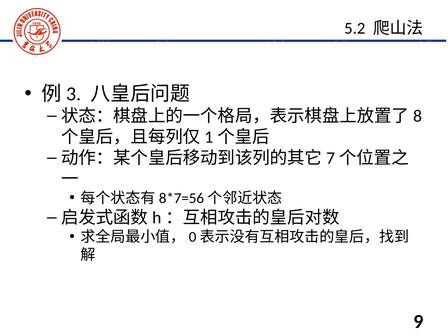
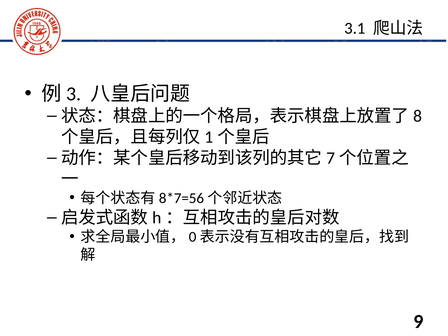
5.2: 5.2 -> 3.1 (355, 28)
